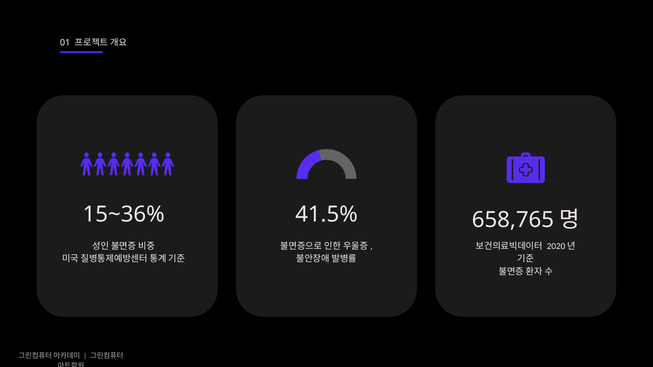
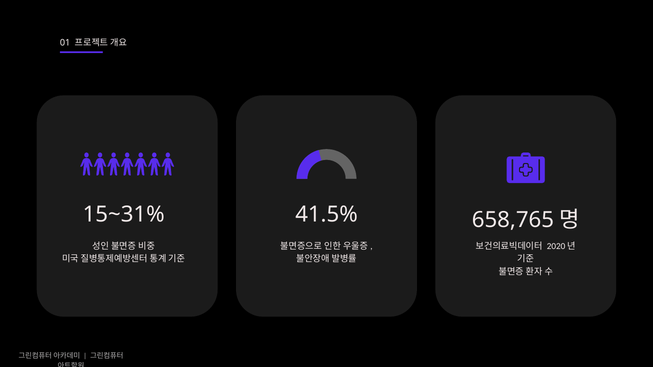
15~36%: 15~36% -> 15~31% (124, 215)
